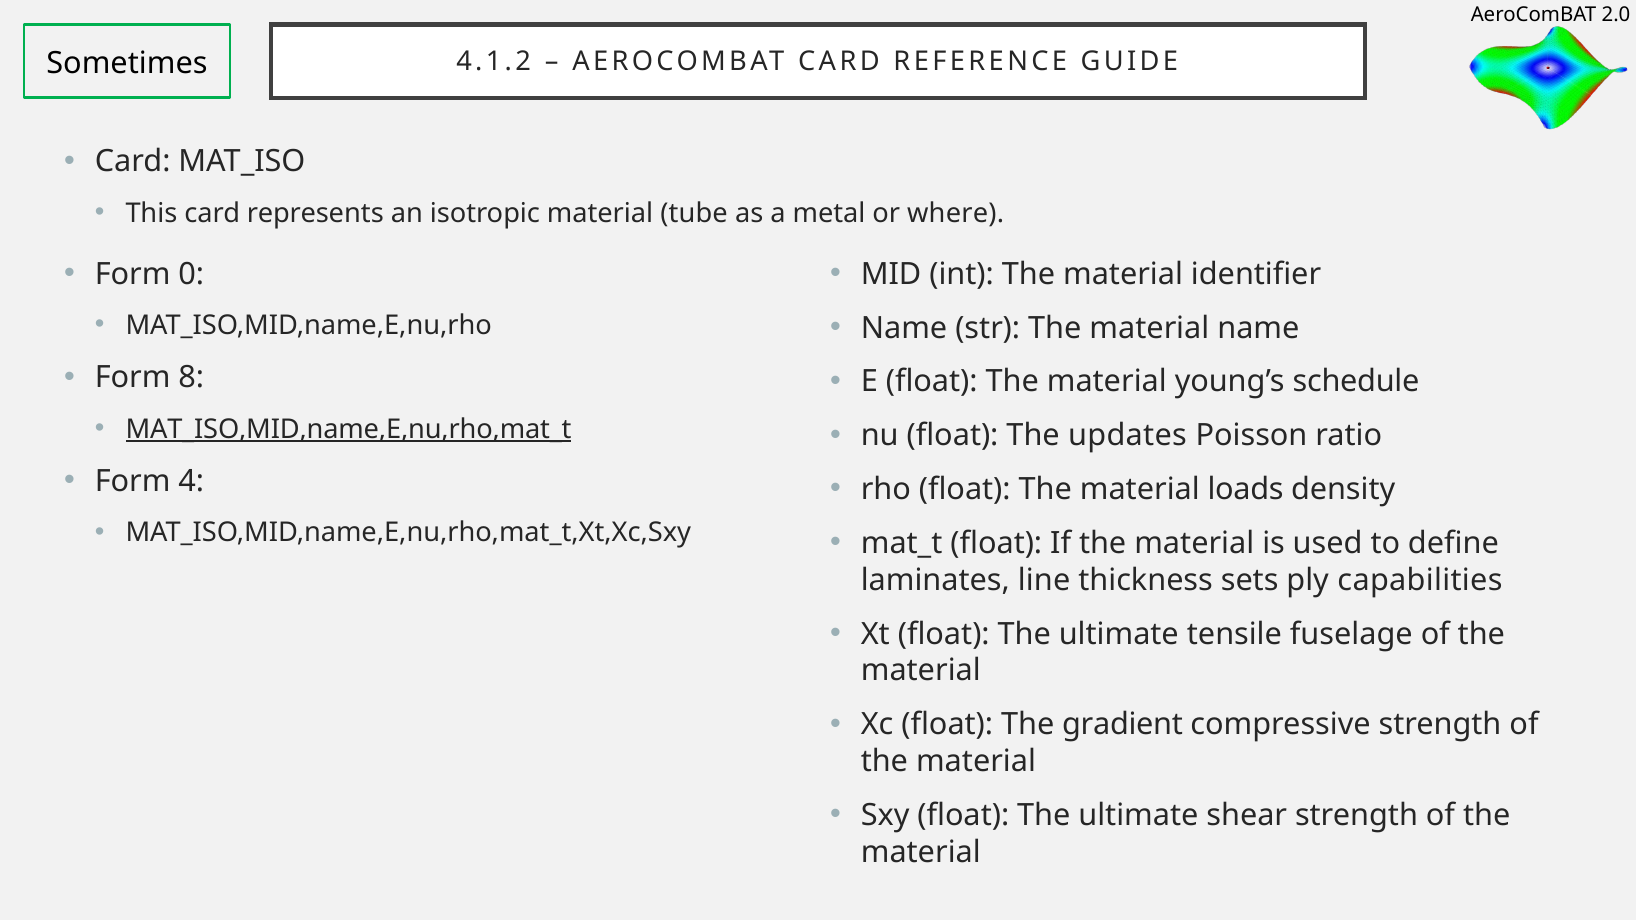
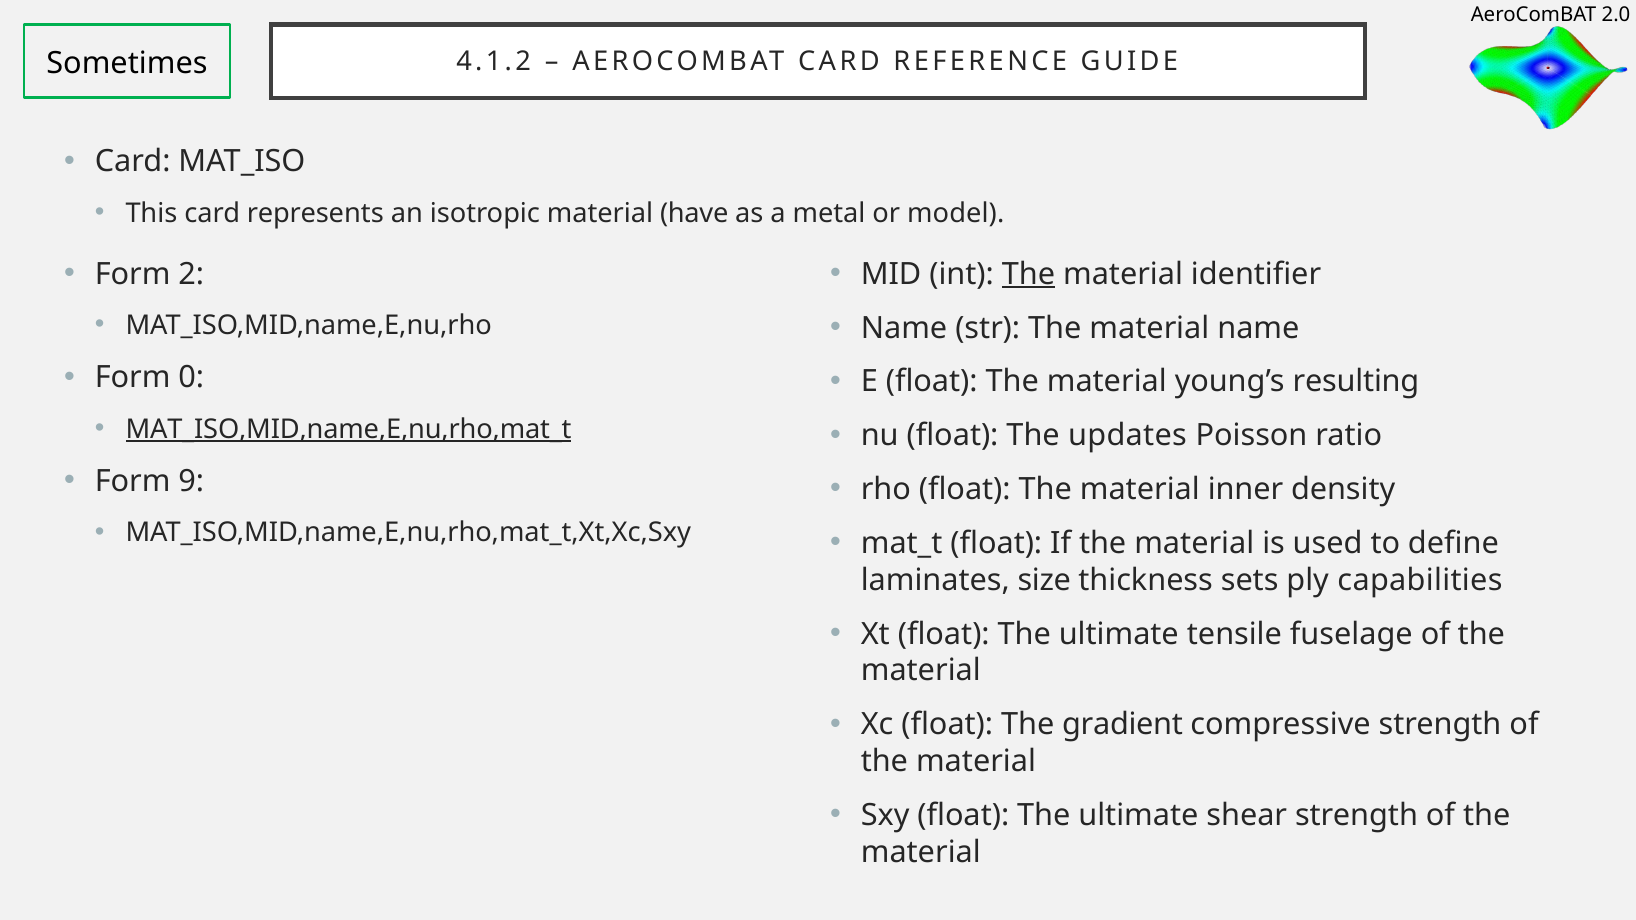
tube: tube -> have (694, 213)
where: where -> model (956, 213)
0: 0 -> 2 (191, 274)
The underline: none -> present (1029, 274)
8: 8 -> 0 (191, 378)
schedule: schedule -> resulting (1356, 382)
4: 4 -> 9 (191, 481)
loads: loads -> inner (1246, 490)
line: line -> size (1044, 580)
